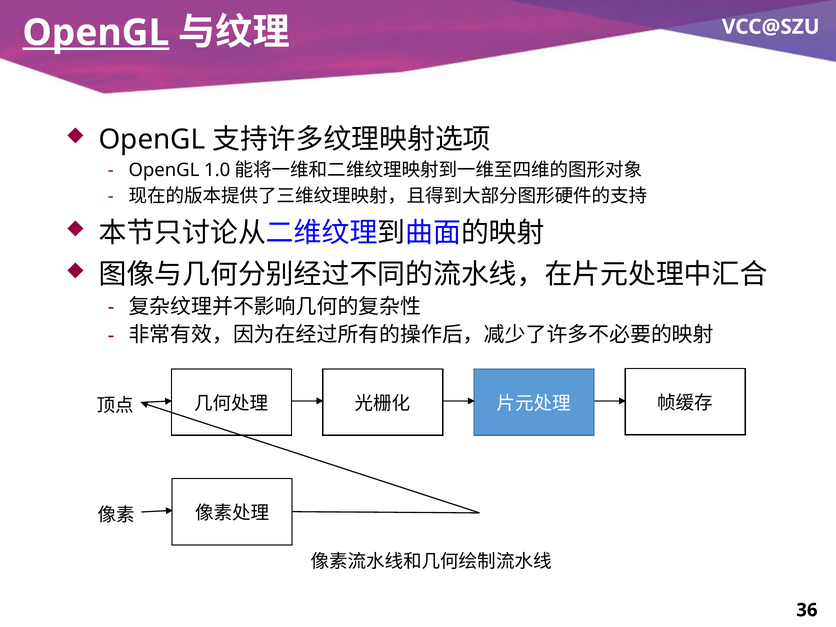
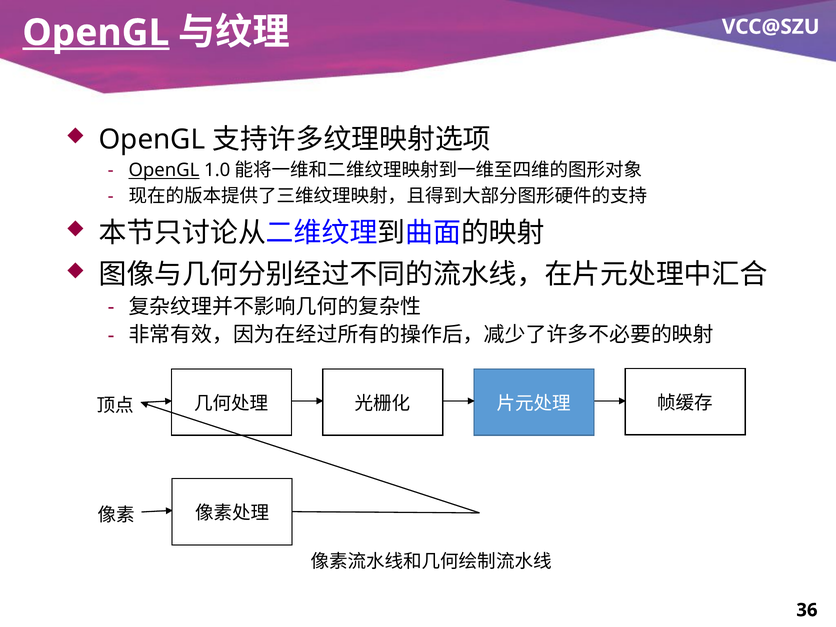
OpenGL underline: none -> present (164, 170)
